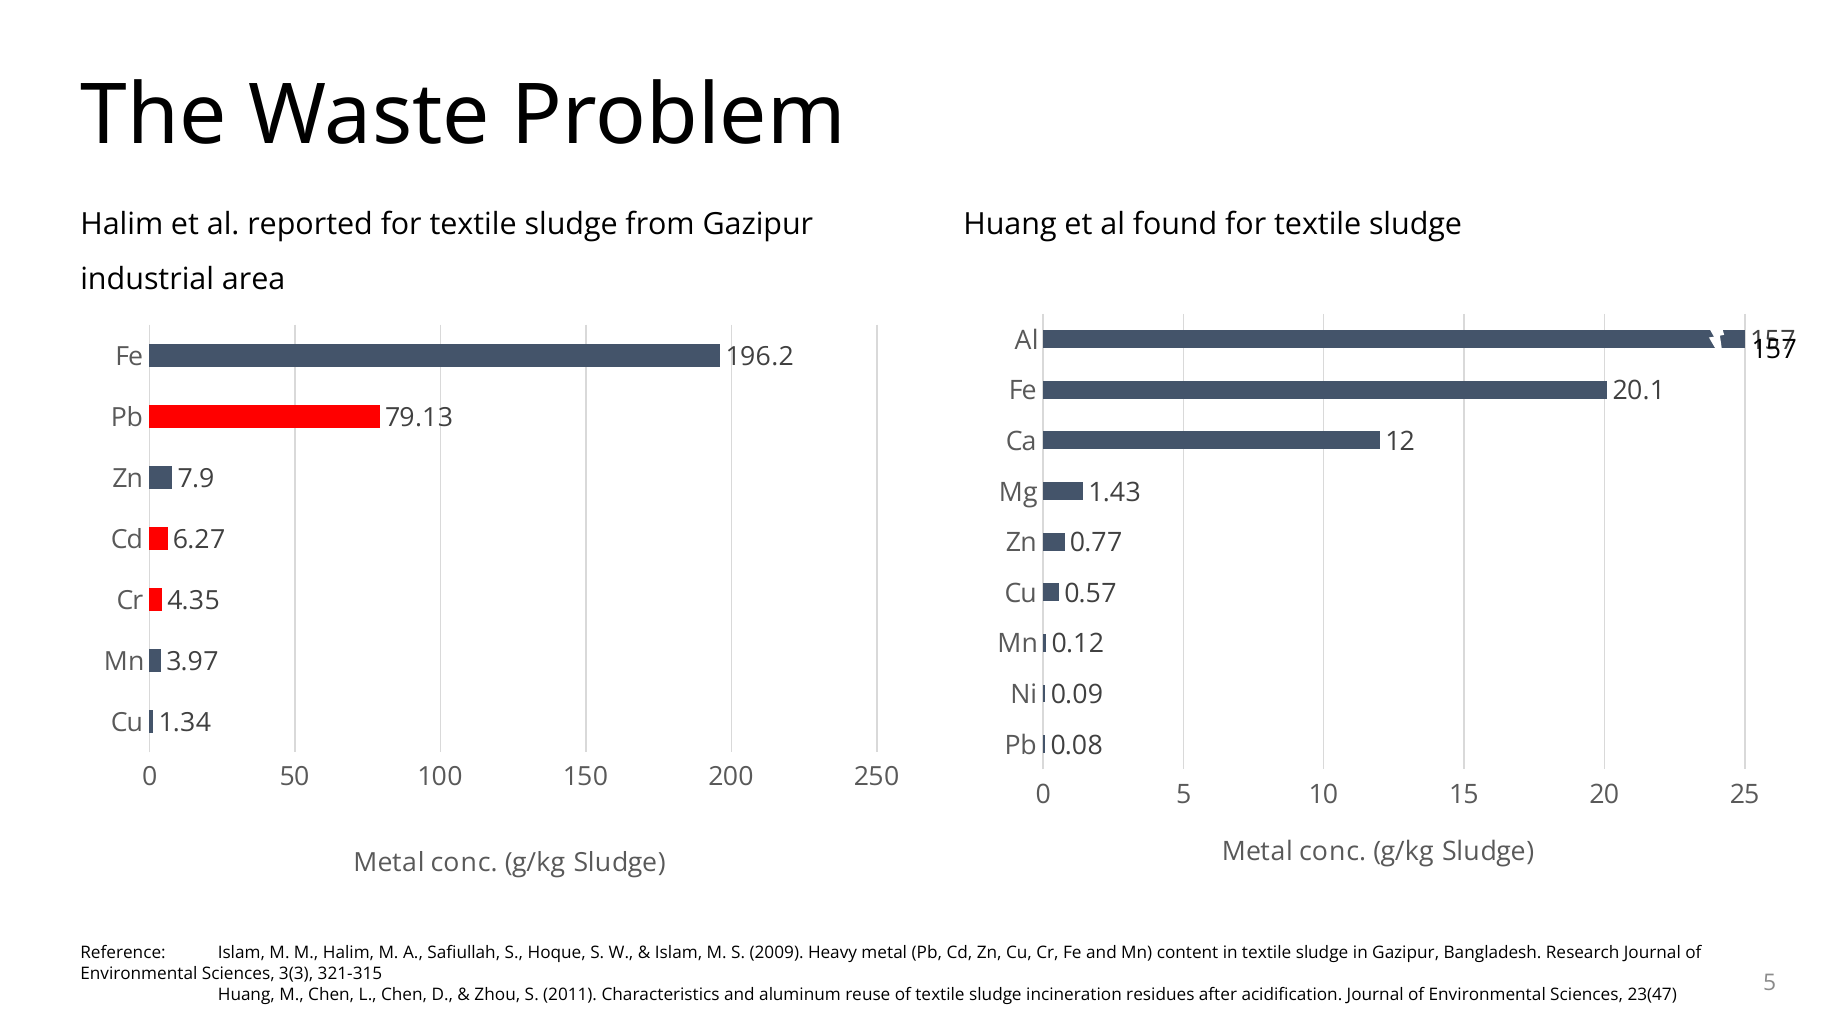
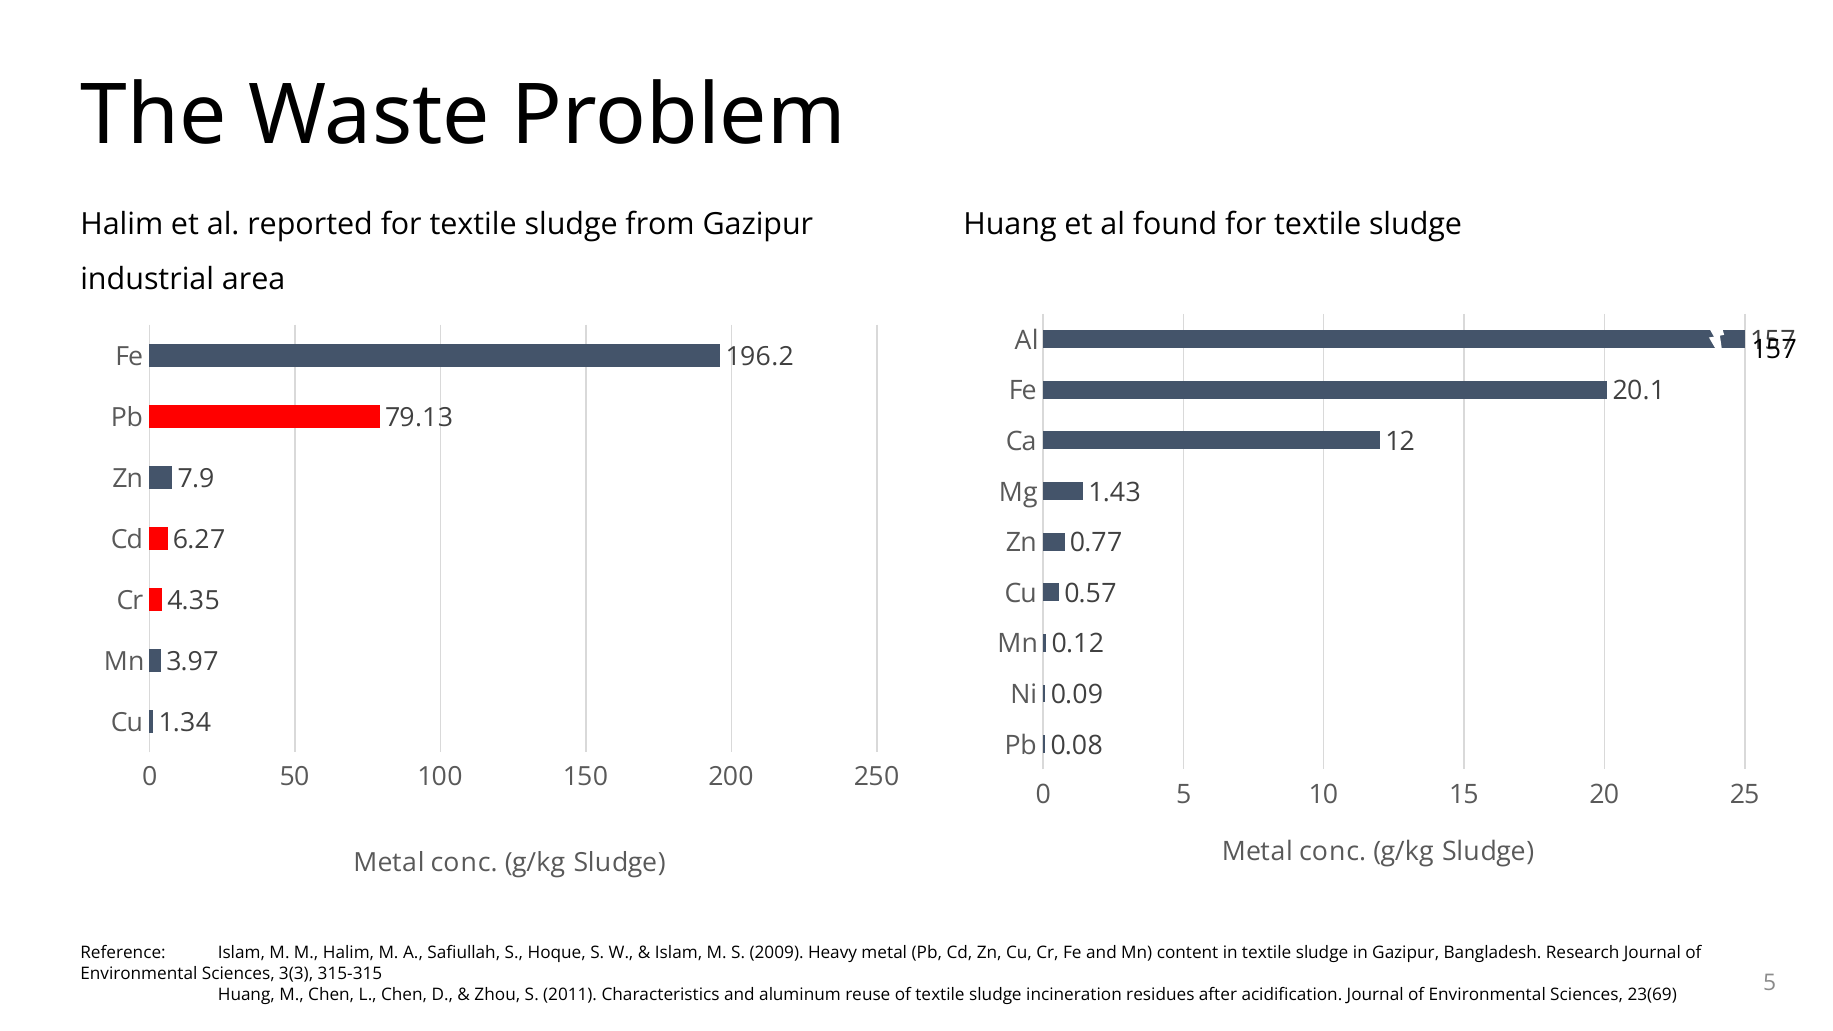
321-315: 321-315 -> 315-315 (350, 974)
23(47: 23(47 -> 23(69 (1652, 994)
